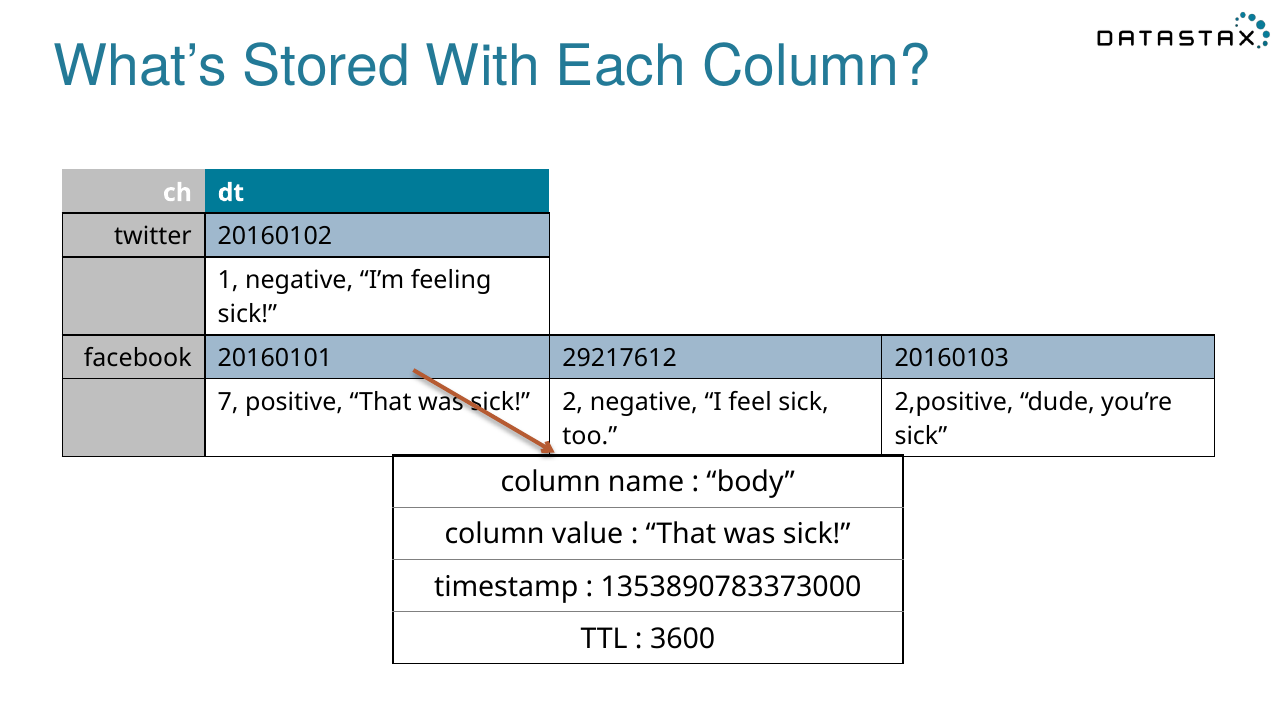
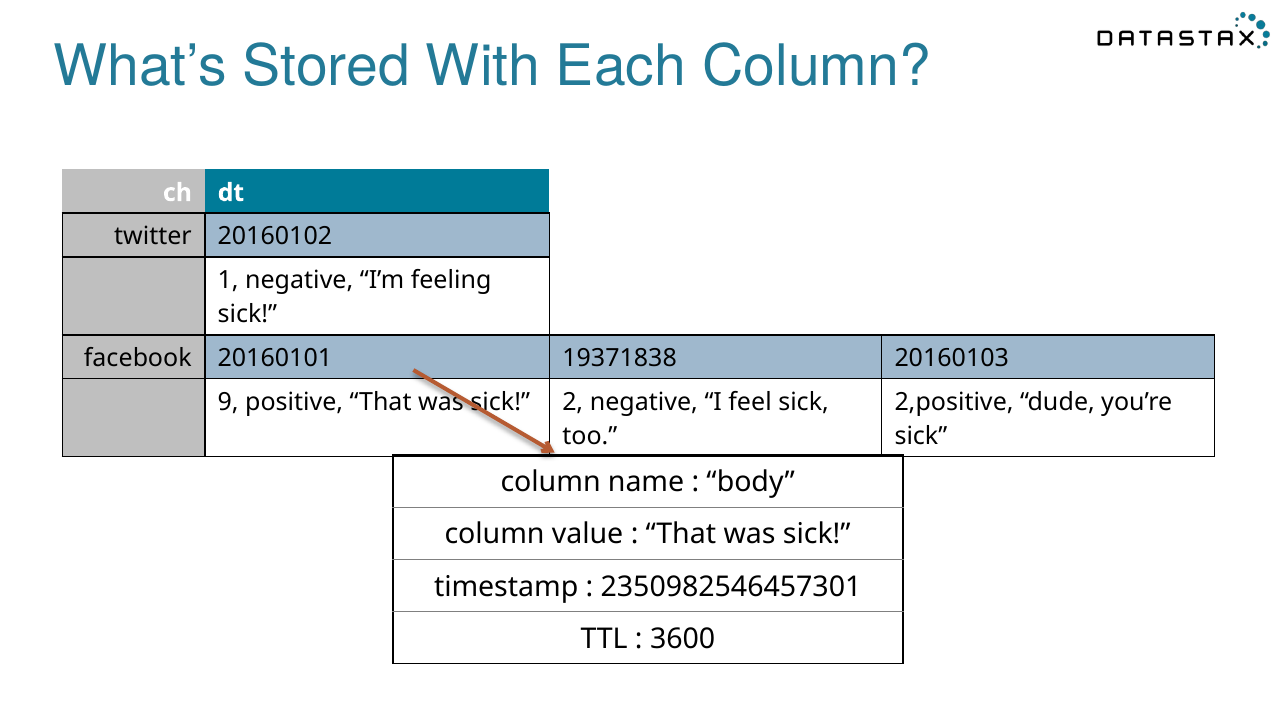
29217612: 29217612 -> 19371838 (620, 358)
7: 7 -> 9 (228, 402)
1353890783373000: 1353890783373000 -> 2350982546457301 (731, 586)
